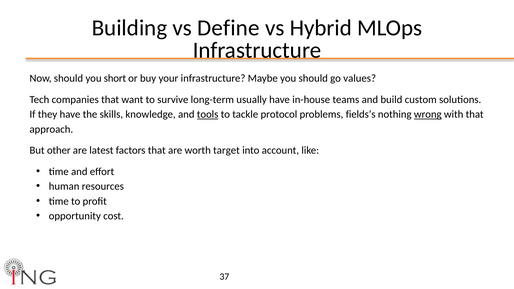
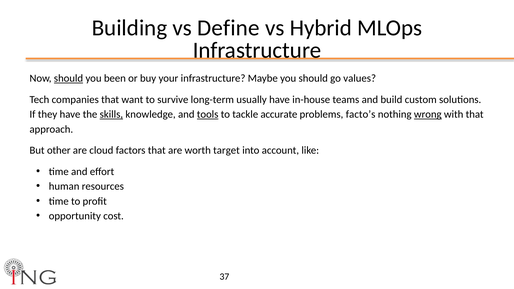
should underline: none -> present (68, 78)
short: short -> been (115, 78)
skills underline: none -> present (111, 114)
protocol: protocol -> accurate (279, 114)
fields’s: fields’s -> facto’s (361, 114)
latest: latest -> cloud (101, 150)
